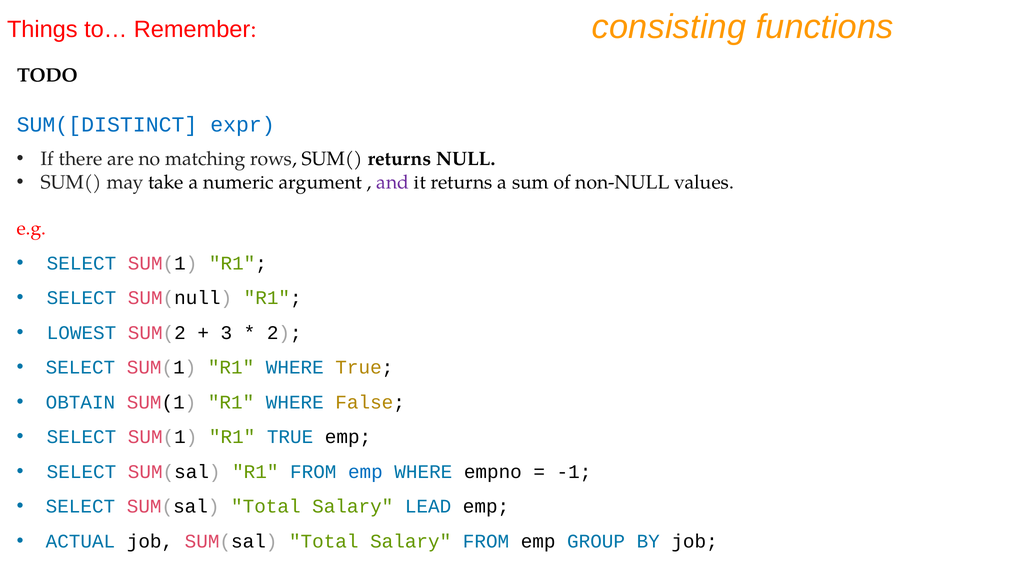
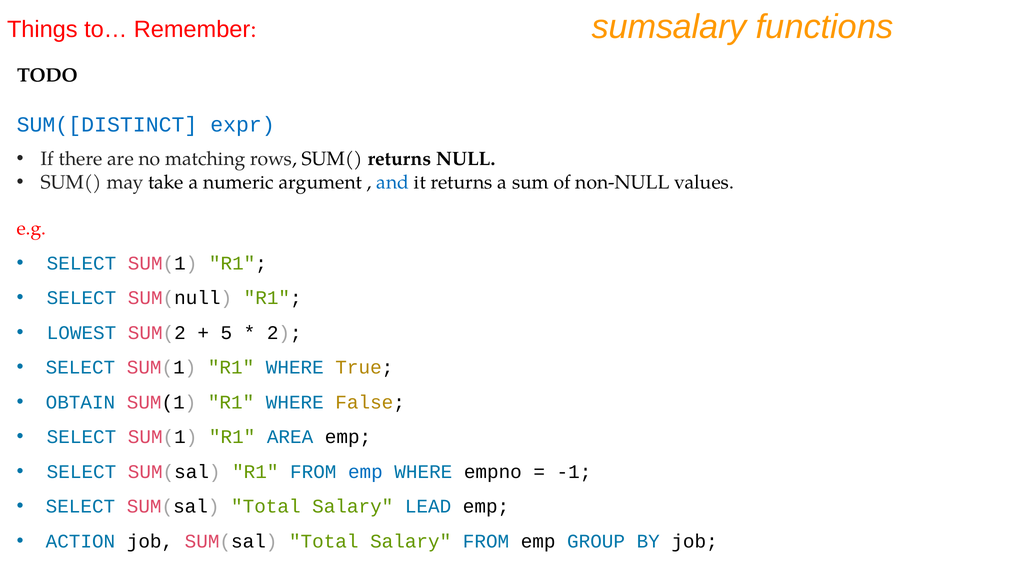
consisting: consisting -> sumsalary (669, 27)
and colour: purple -> blue (393, 182)
3: 3 -> 5 (226, 333)
R1 TRUE: TRUE -> AREA (290, 437)
ACTUAL: ACTUAL -> ACTION (80, 542)
